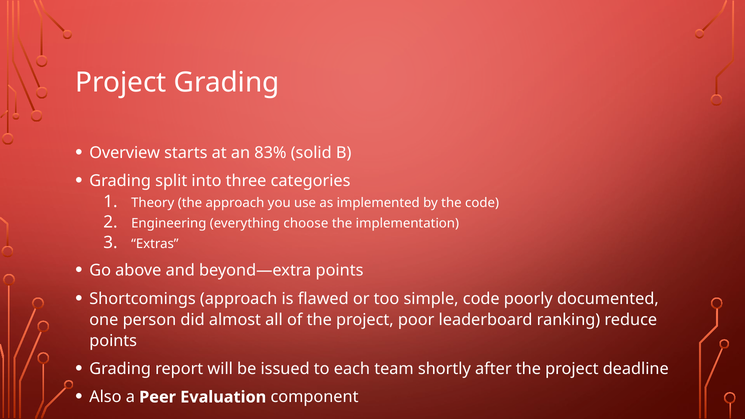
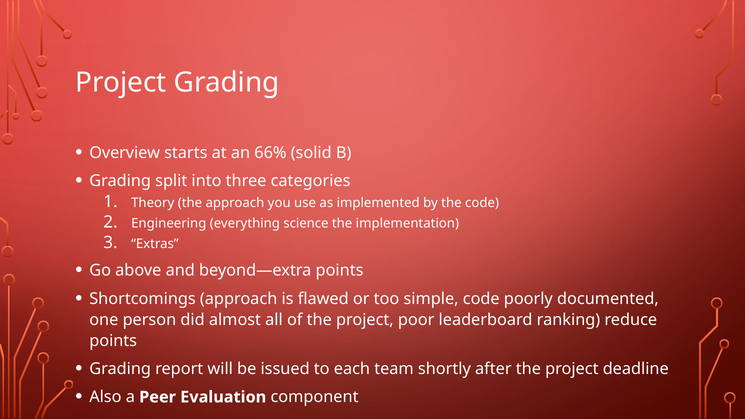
83%: 83% -> 66% (270, 153)
choose: choose -> science (306, 224)
